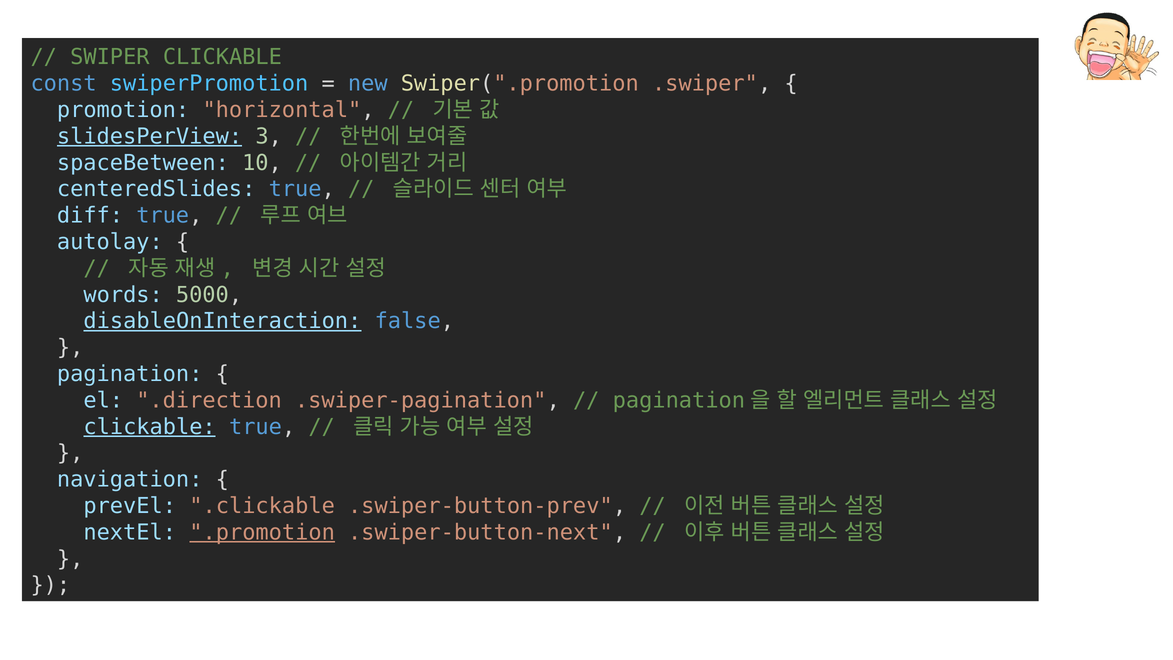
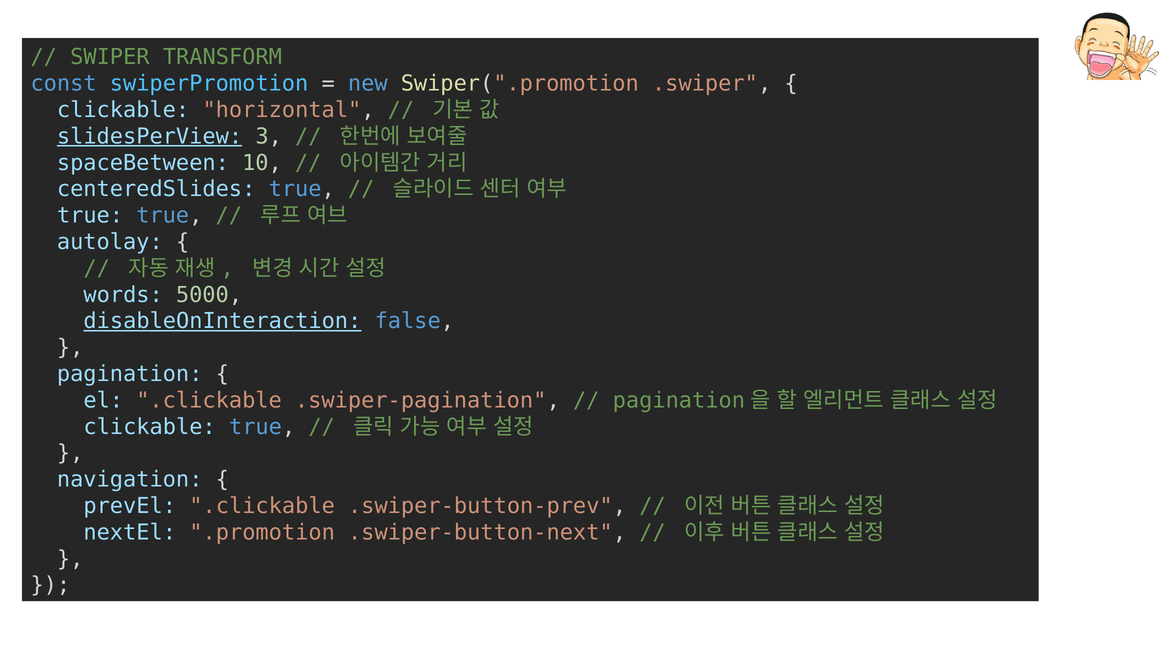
SWIPER CLICKABLE: CLICKABLE -> TRANSFORM (222, 57)
promotion: promotion -> clickable (123, 110)
diff: diff -> true (90, 216)
el .direction: .direction -> .clickable (209, 400)
clickable underline: present -> none (150, 427)
.promotion underline: present -> none (262, 532)
